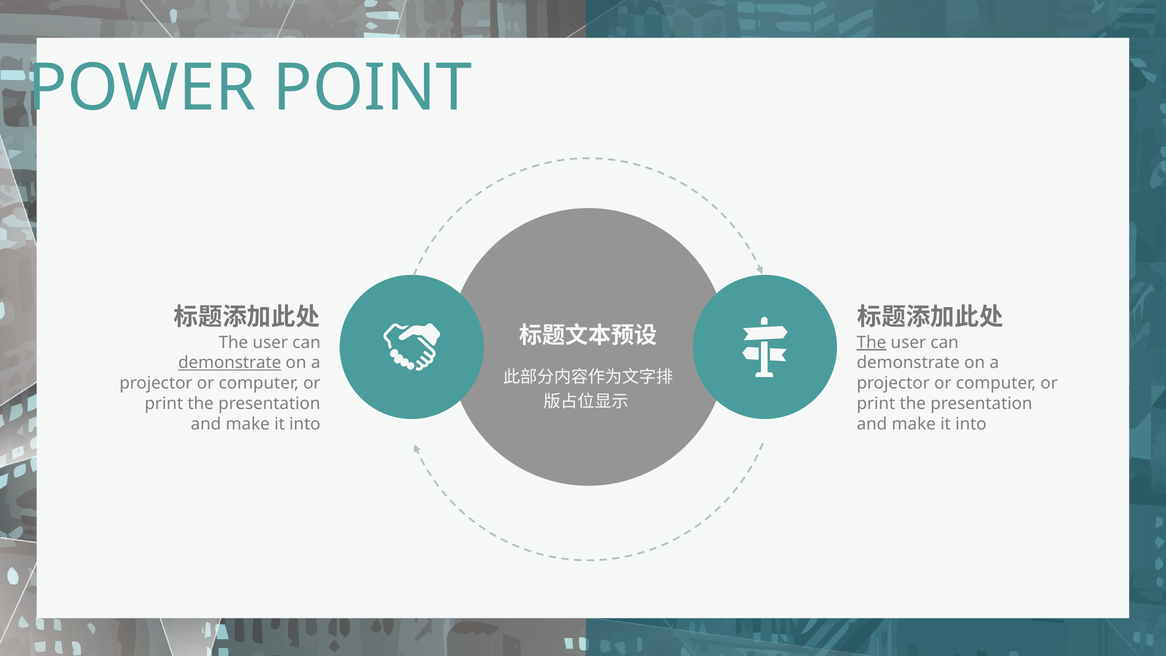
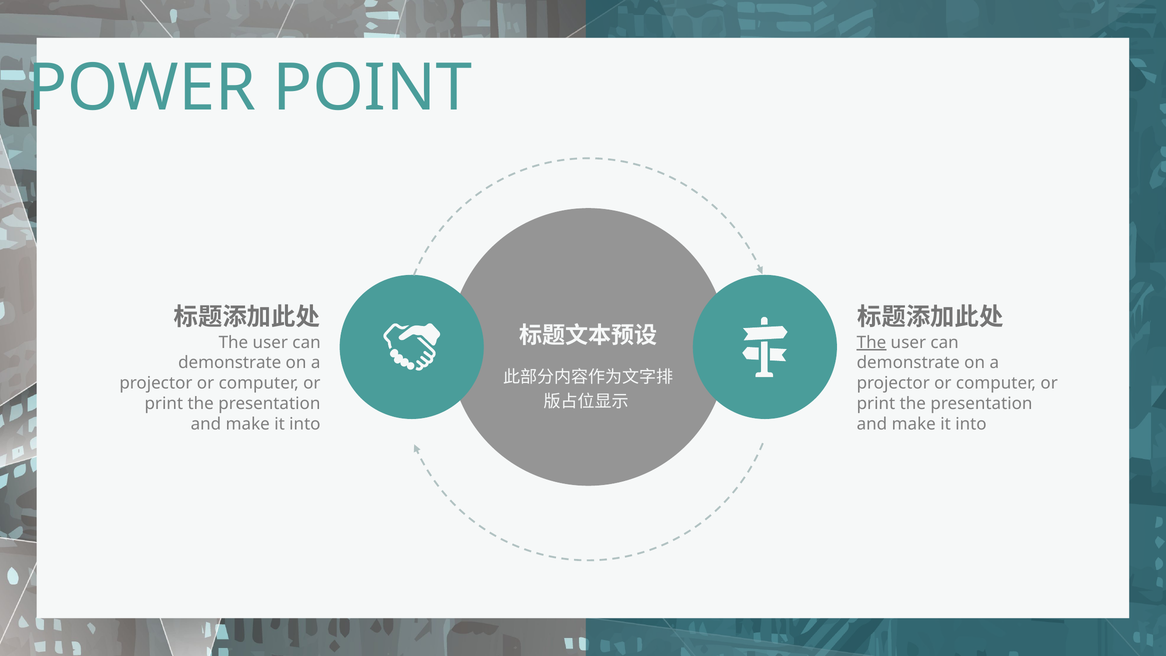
demonstrate underline: present -> none (230, 363)
